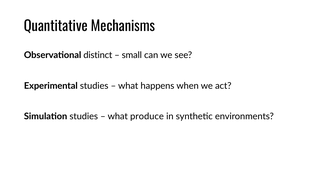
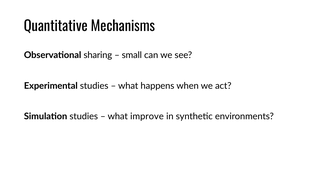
distinct: distinct -> sharing (98, 55)
produce: produce -> improve (147, 117)
